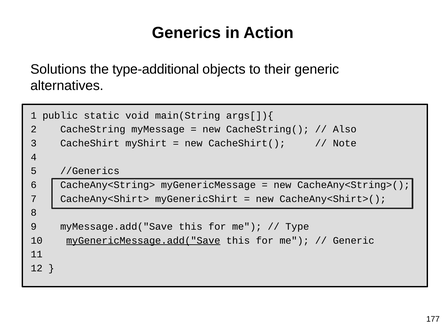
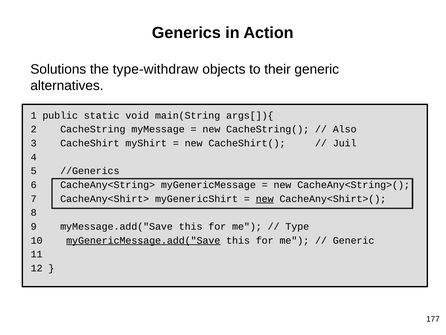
type-additional: type-additional -> type-withdraw (156, 69)
Note: Note -> Juil (345, 143)
new underline: none -> present (265, 199)
